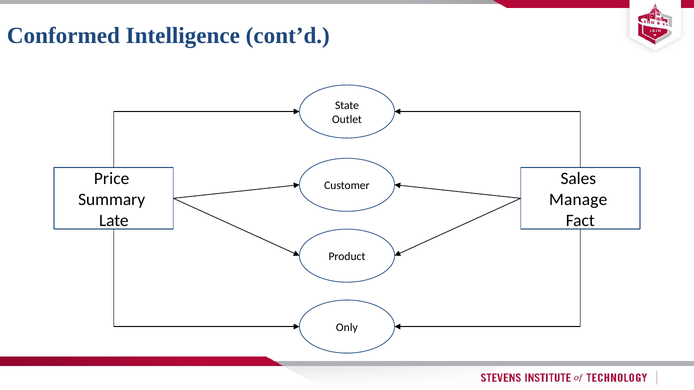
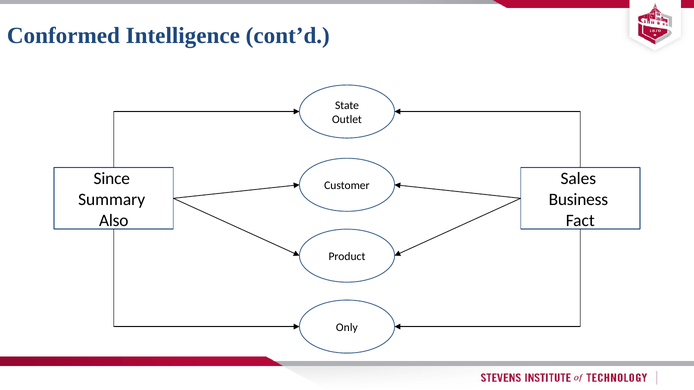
Price: Price -> Since (112, 179)
Manage: Manage -> Business (578, 200)
Late: Late -> Also (114, 221)
